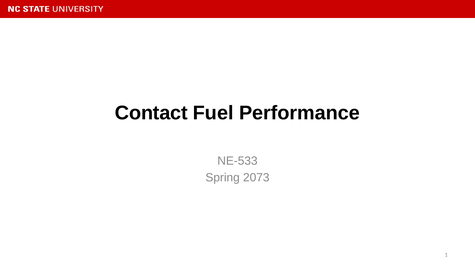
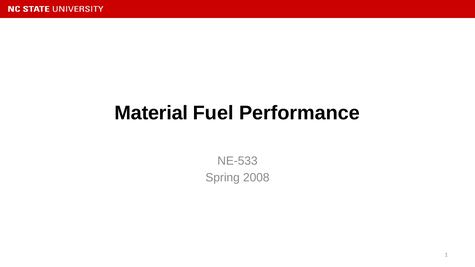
Contact: Contact -> Material (151, 113)
2073: 2073 -> 2008 (256, 178)
